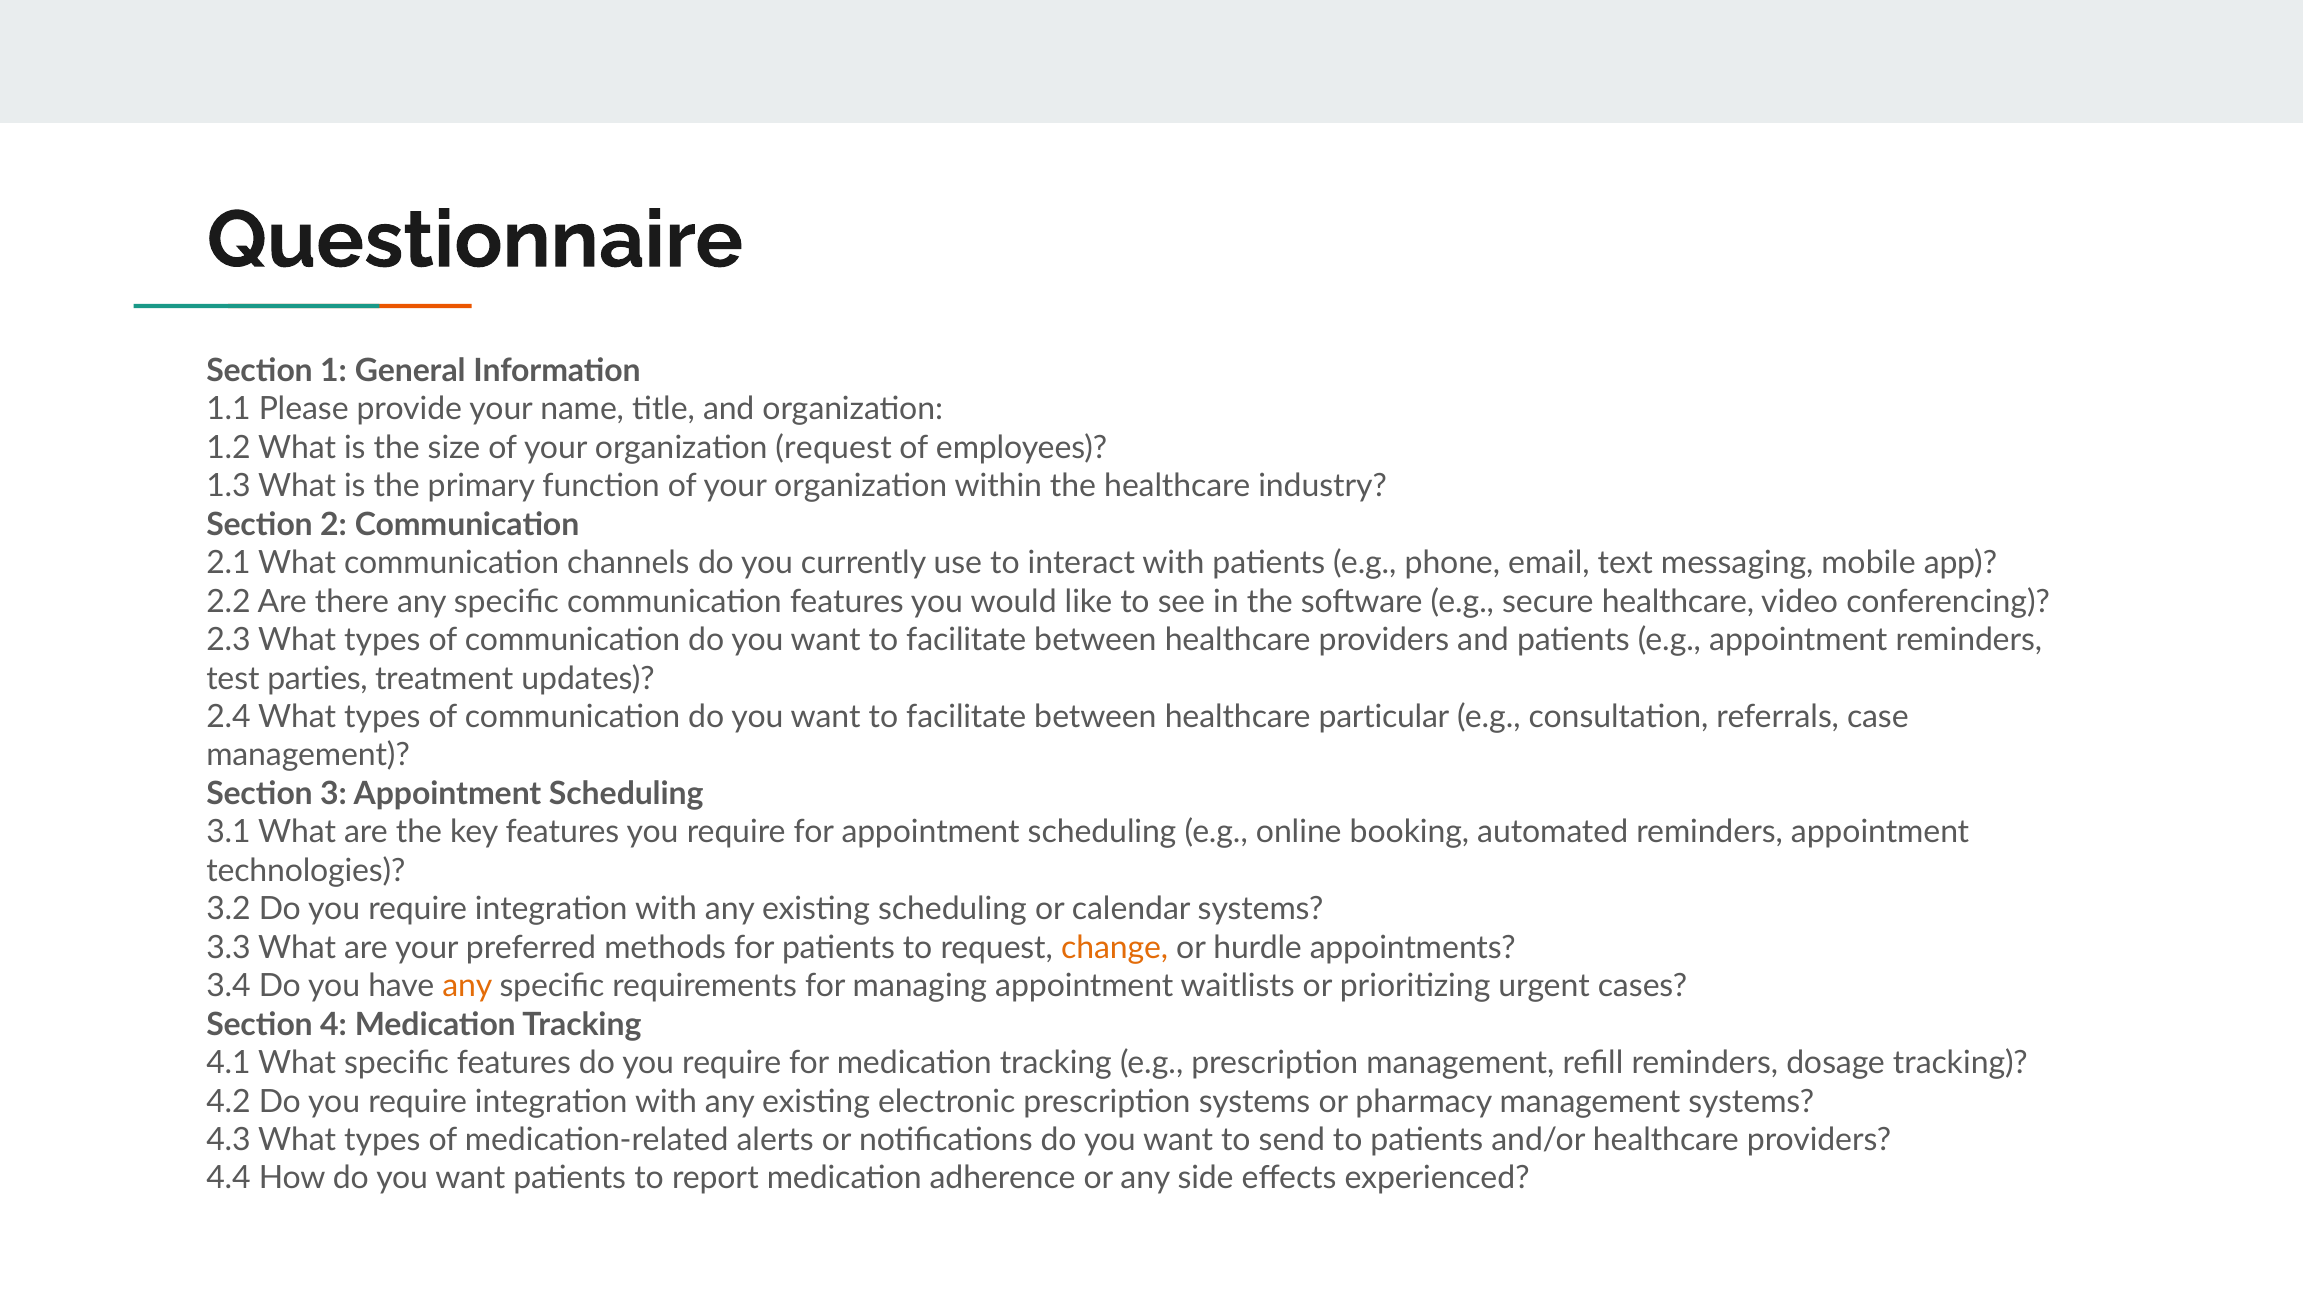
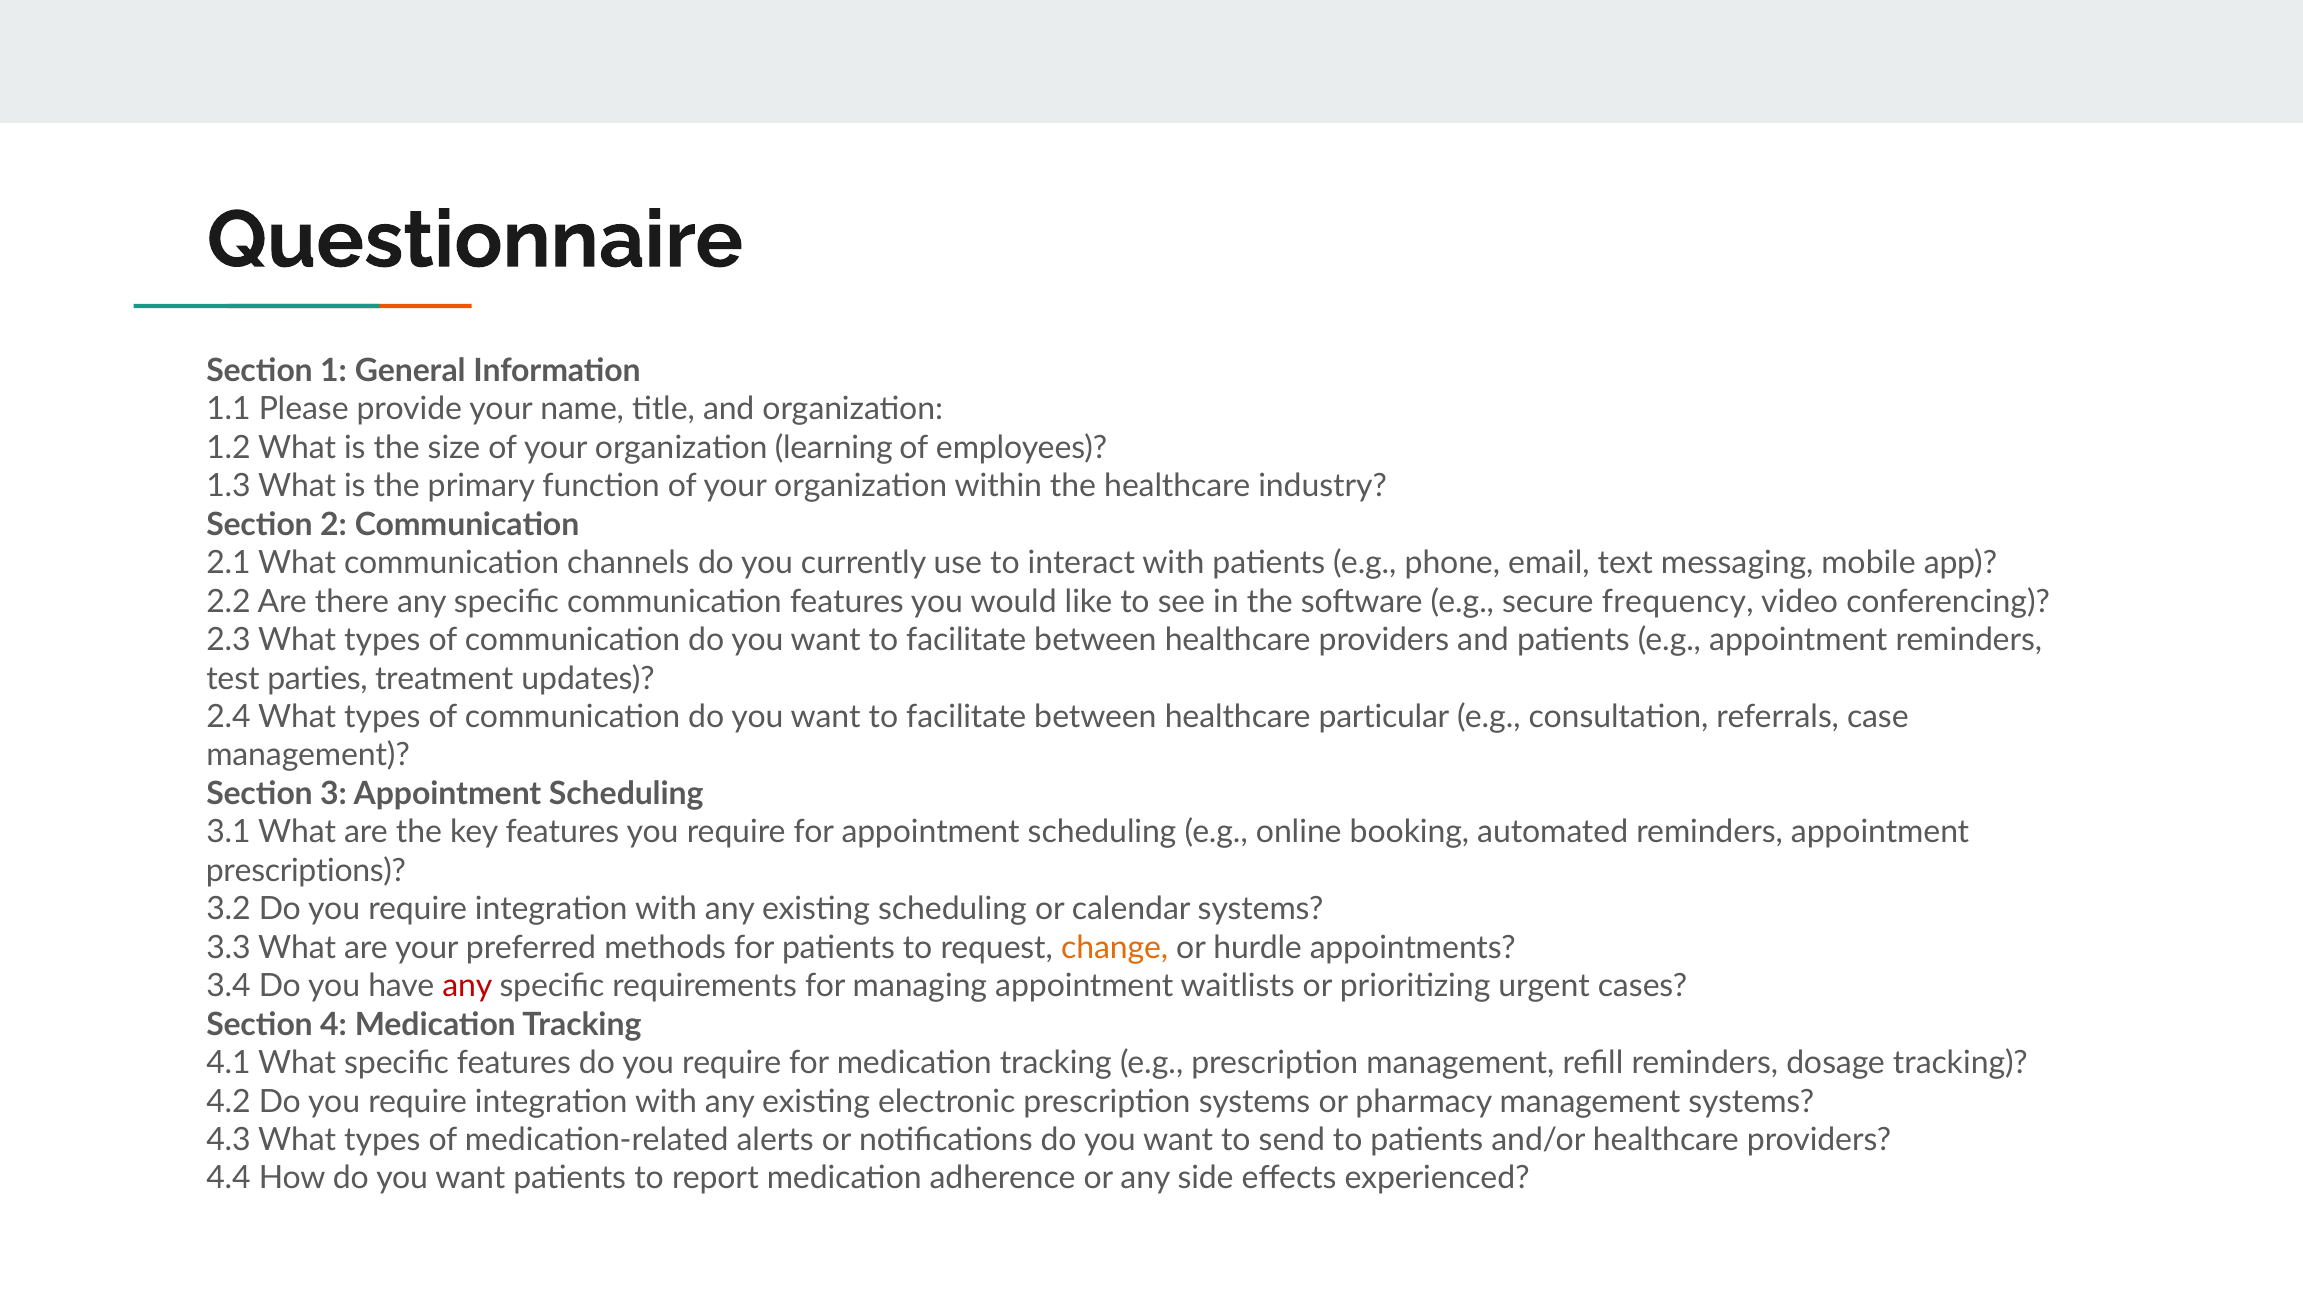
organization request: request -> learning (834, 447)
secure healthcare: healthcare -> frequency (1678, 601)
technologies: technologies -> prescriptions (306, 870)
any colour: orange -> red (467, 986)
